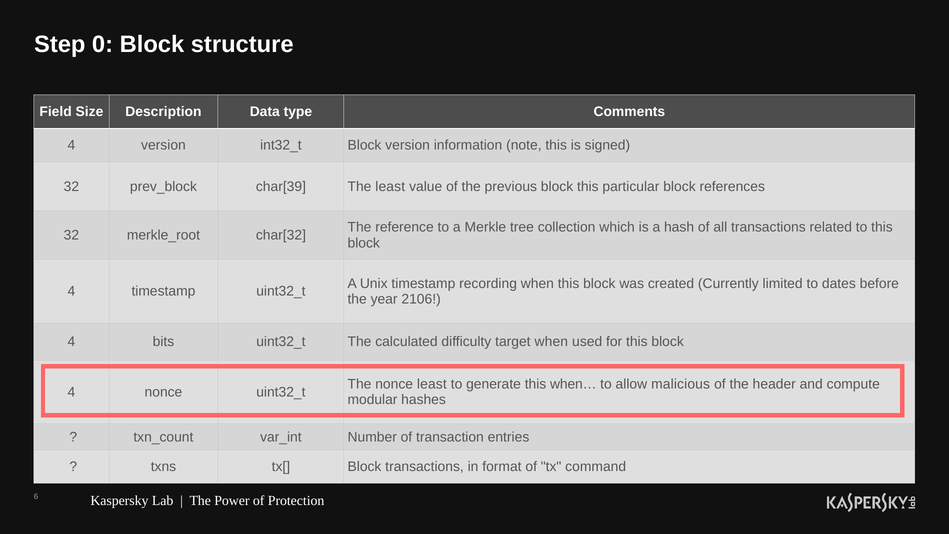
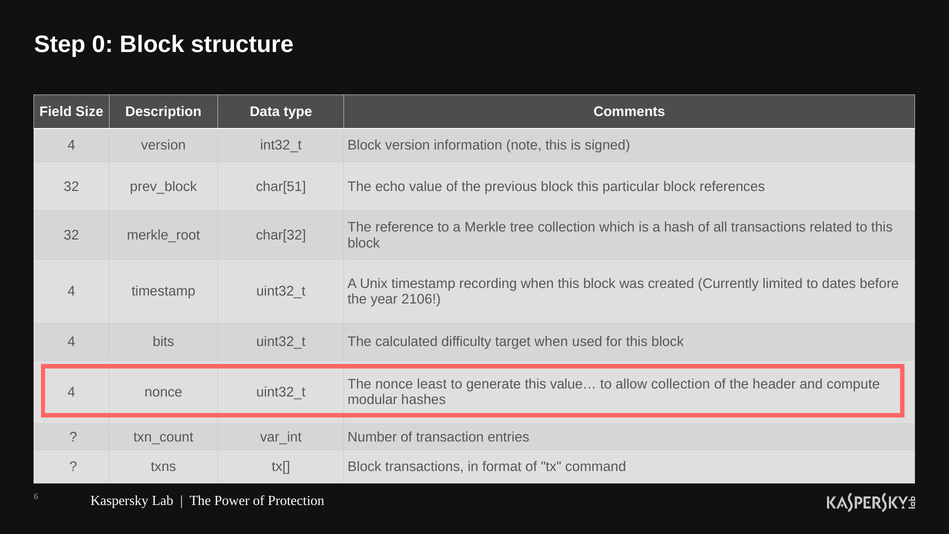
char[39: char[39 -> char[51 (281, 186)
The least: least -> echo (390, 186)
when…: when… -> value… (573, 384)
allow malicious: malicious -> collection (681, 384)
